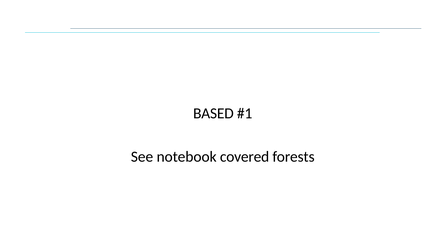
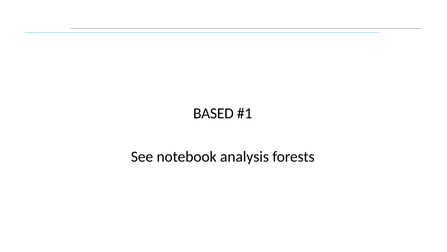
covered: covered -> analysis (244, 156)
